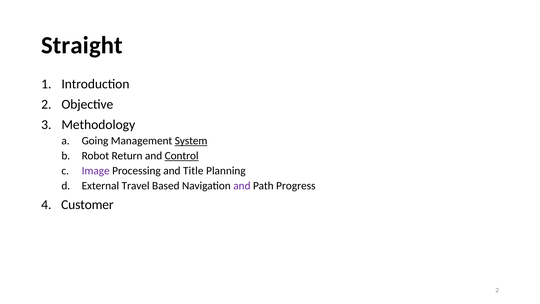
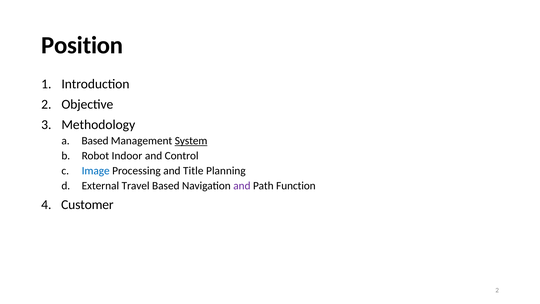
Straight: Straight -> Position (82, 45)
Going: Going -> Based (95, 141)
Return: Return -> Indoor (127, 156)
Control underline: present -> none (182, 156)
Image colour: purple -> blue (96, 171)
Progress: Progress -> Function (296, 186)
